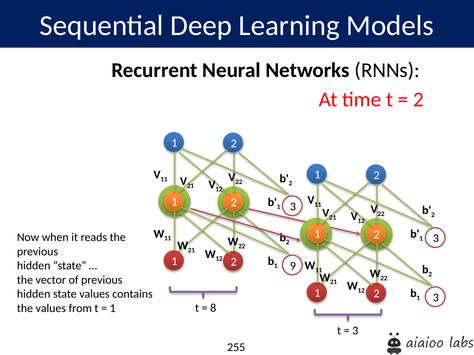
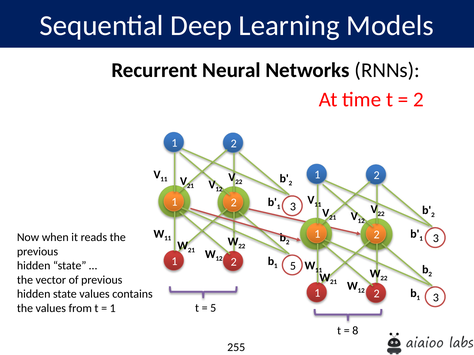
2 9: 9 -> 5 (293, 266)
8: 8 -> 5 (213, 308)
3: 3 -> 8 (355, 331)
